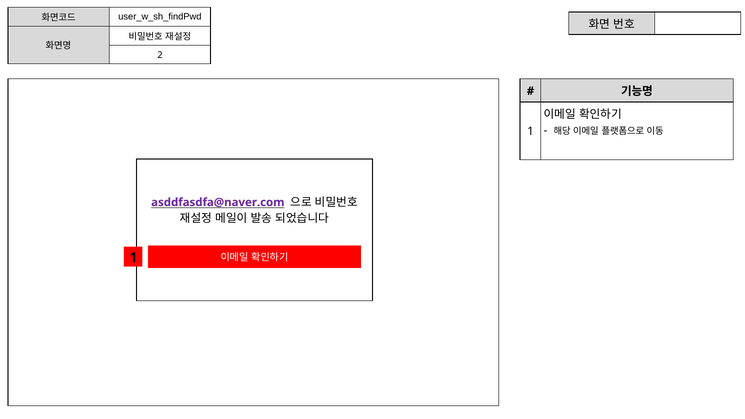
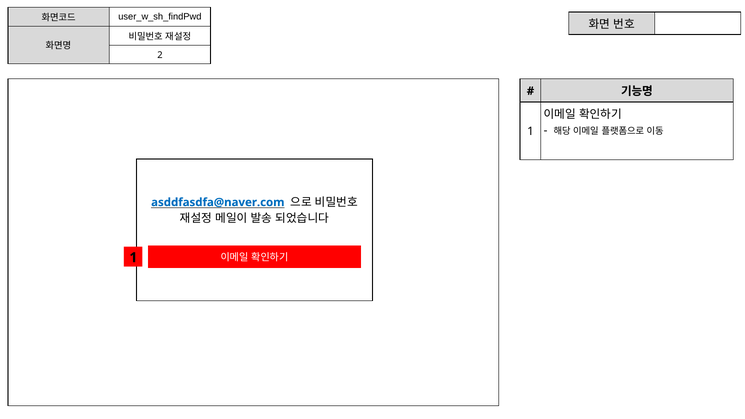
asddfasdfa@naver.com colour: purple -> blue (218, 202)
